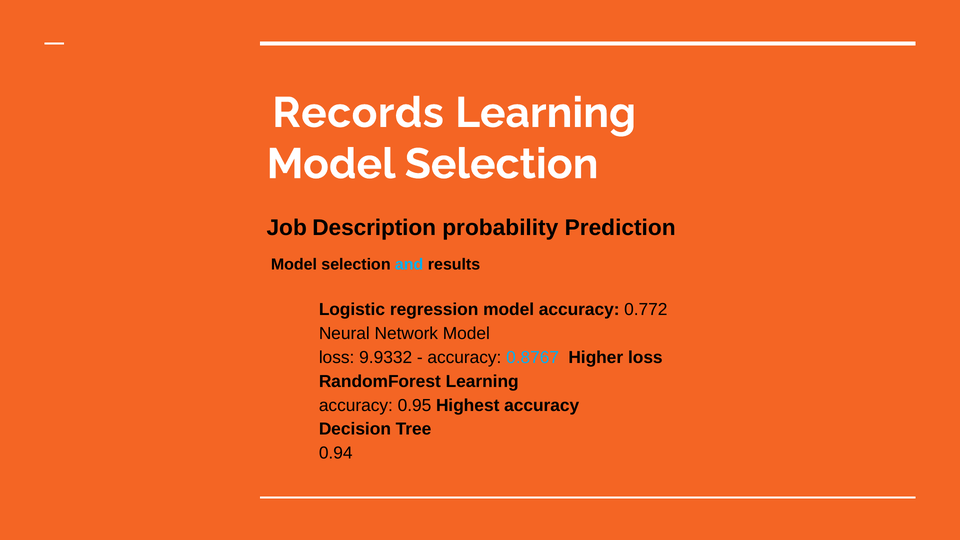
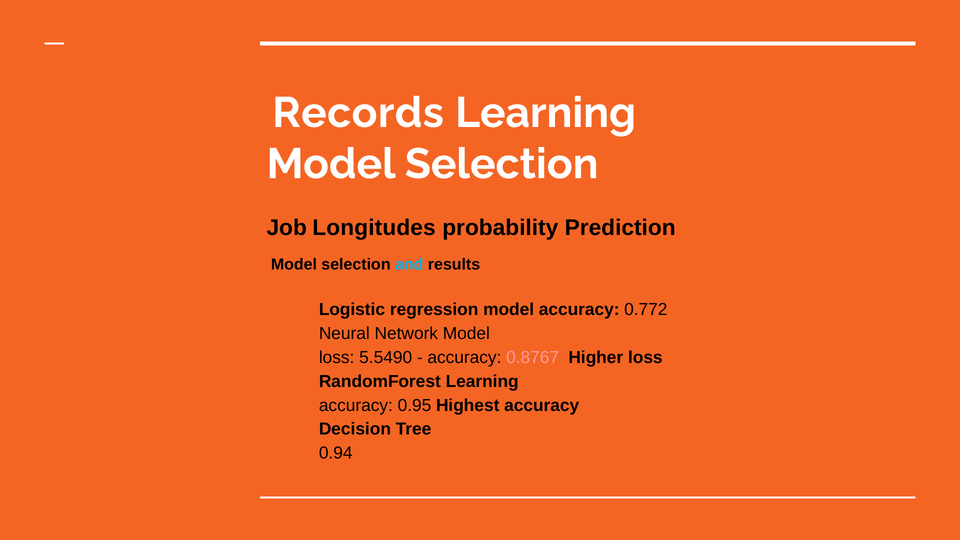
Description: Description -> Longitudes (374, 228)
9.9332: 9.9332 -> 5.5490 (386, 357)
0.8767 colour: light blue -> pink (533, 357)
